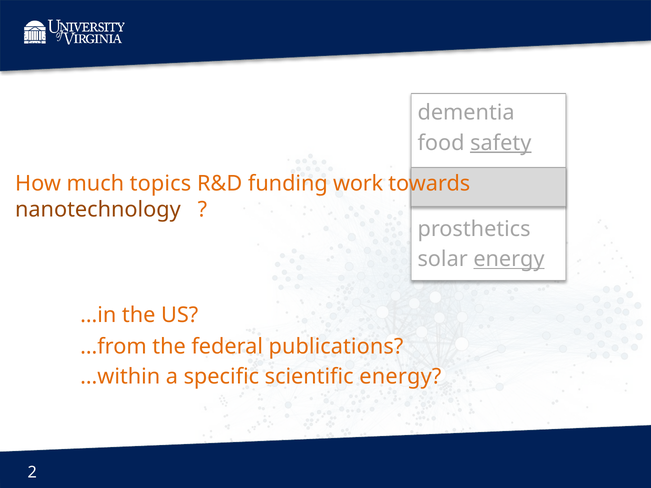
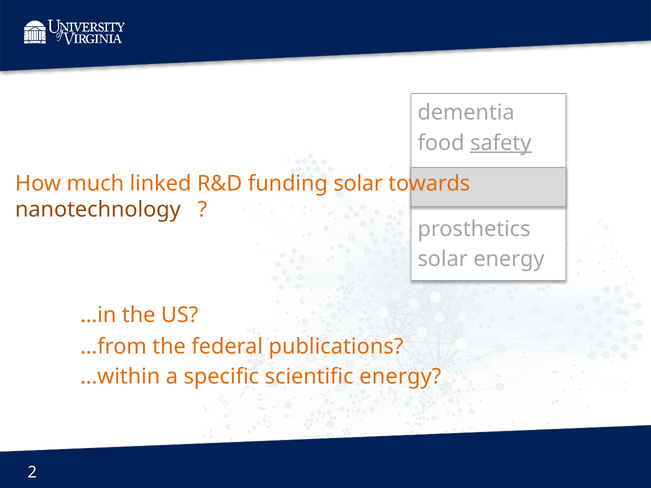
topics: topics -> linked (161, 184)
funding work: work -> solar (358, 184)
energy underline: present -> none (509, 259)
